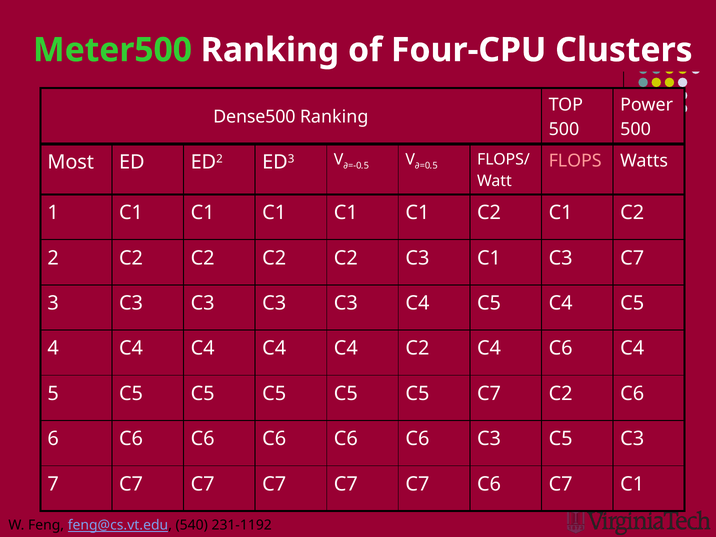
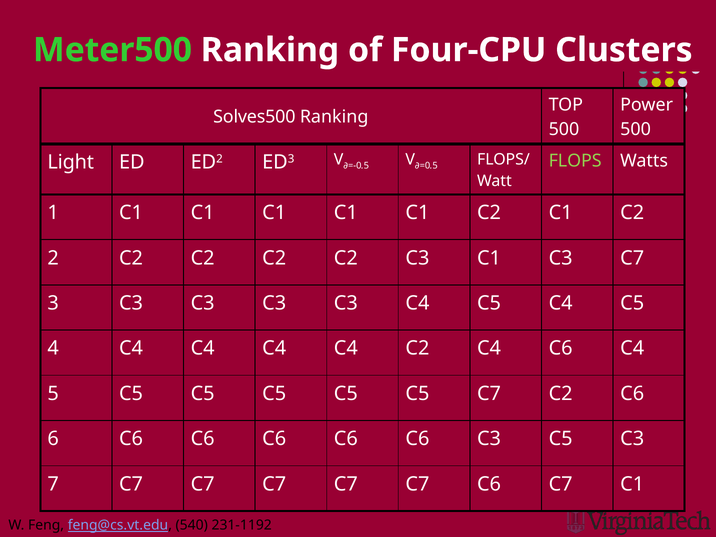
Dense500: Dense500 -> Solves500 (254, 117)
FLOPS colour: pink -> light green (575, 161)
Most: Most -> Light (71, 162)
